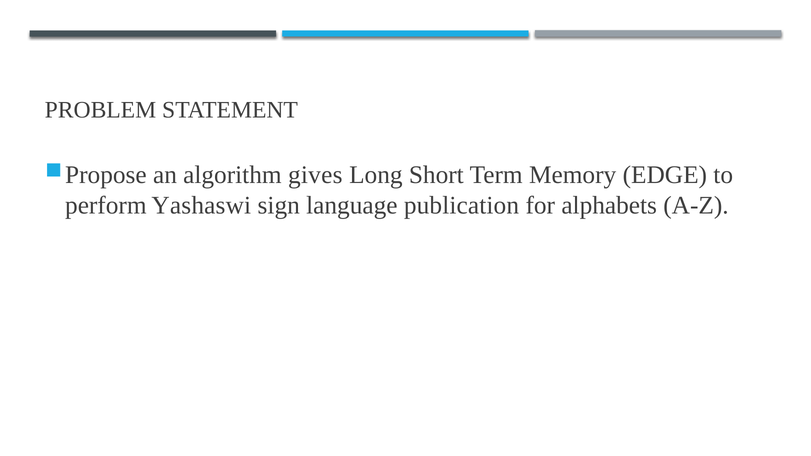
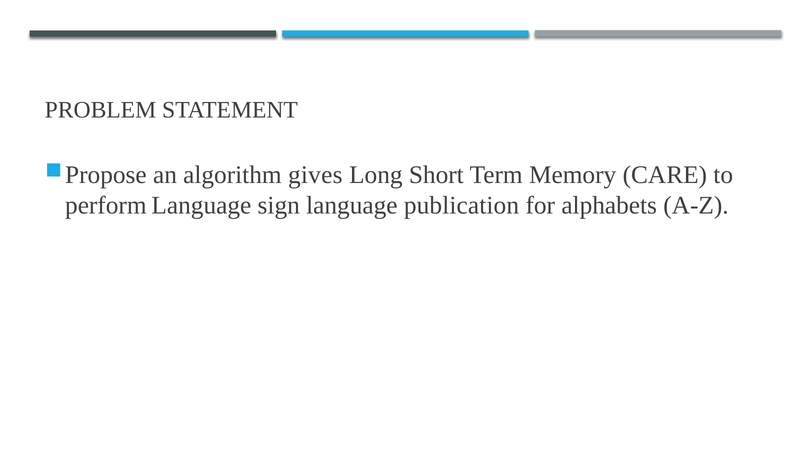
EDGE: EDGE -> CARE (665, 175)
perform Yashaswi: Yashaswi -> Language (201, 206)
